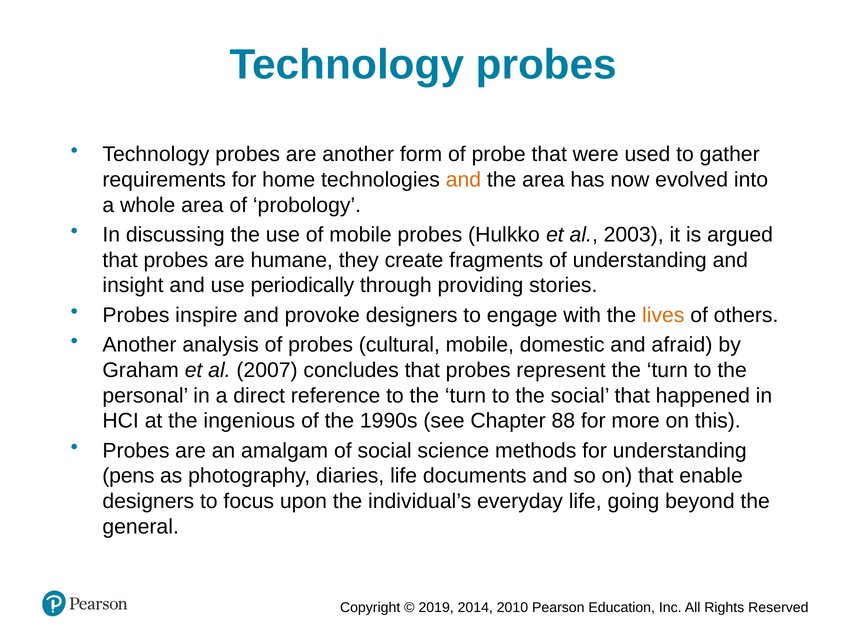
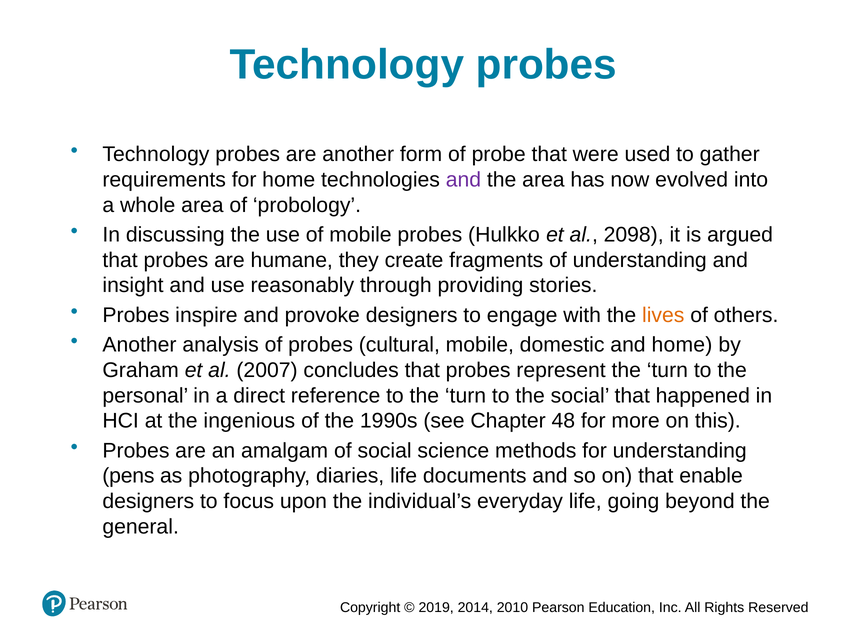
and colour: orange -> purple (463, 180)
2003: 2003 -> 2098 (634, 235)
periodically: periodically -> reasonably (302, 286)
and afraid: afraid -> home (682, 345)
88: 88 -> 48 (563, 421)
